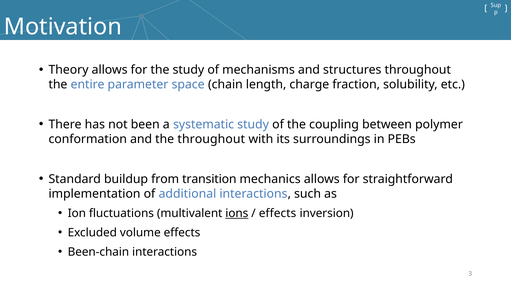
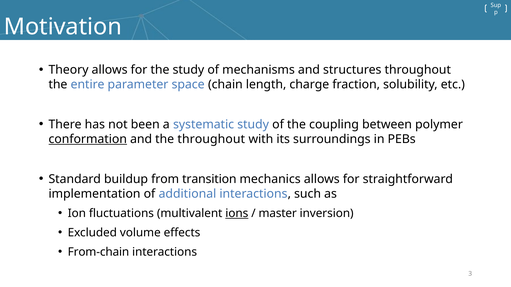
conformation underline: none -> present (88, 139)
effects: effects -> master (278, 214)
Been-chain: Been-chain -> From-chain (98, 253)
